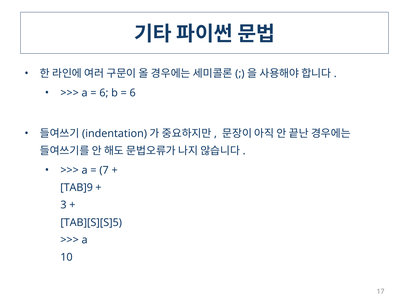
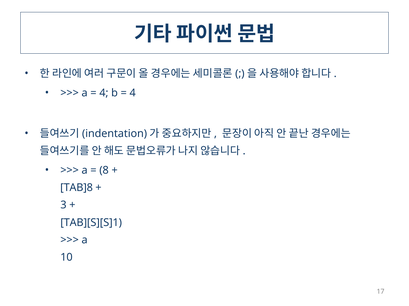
6: 6 -> 4 (104, 93)
6: 6 -> 4 (133, 93)
7: 7 -> 8 (104, 171)
TAB]9: TAB]9 -> TAB]8 (77, 188)
TAB][S][S]5: TAB][S][S]5 -> TAB][S][S]1 (91, 223)
